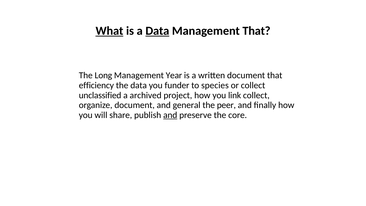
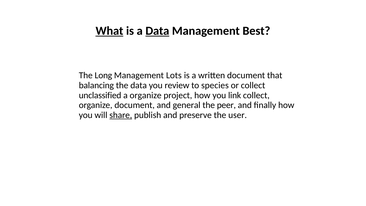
Management That: That -> Best (256, 31)
Year: Year -> Lots (174, 75)
efficiency: efficiency -> balancing (96, 85)
funder: funder -> review (177, 85)
a archived: archived -> organize (146, 95)
share underline: none -> present (121, 115)
and underline: present -> none (170, 115)
core: core -> user (238, 115)
